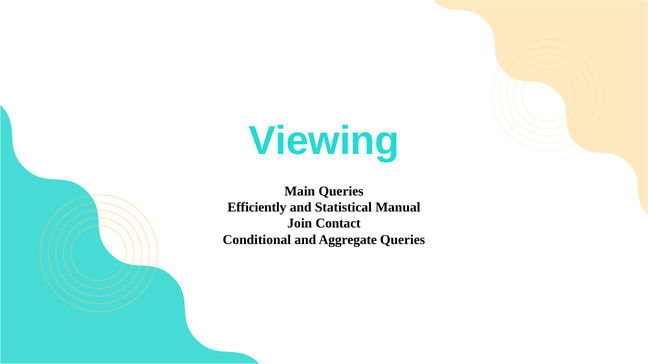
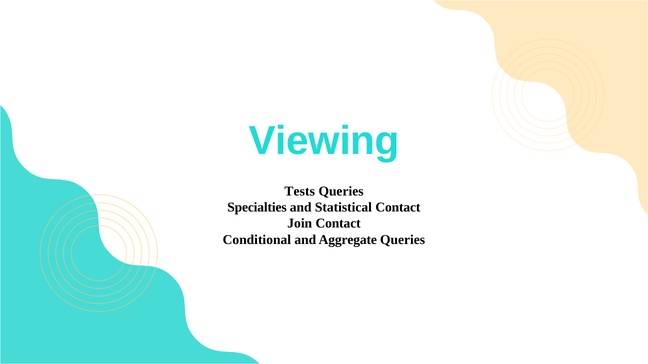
Main: Main -> Tests (300, 191)
Efficiently: Efficiently -> Specialties (257, 208)
Statistical Manual: Manual -> Contact (398, 208)
